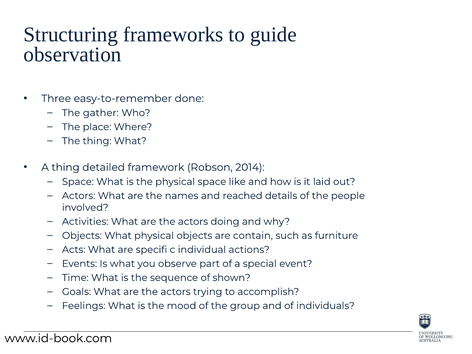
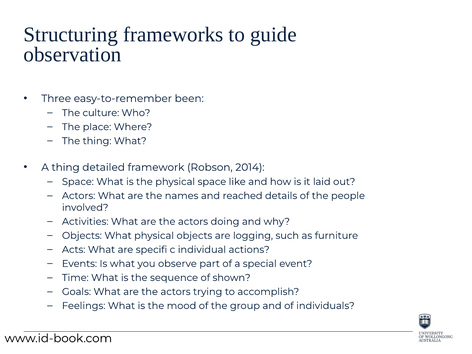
done: done -> been (189, 99)
gather: gather -> culture (101, 113)
contain: contain -> logging (253, 236)
